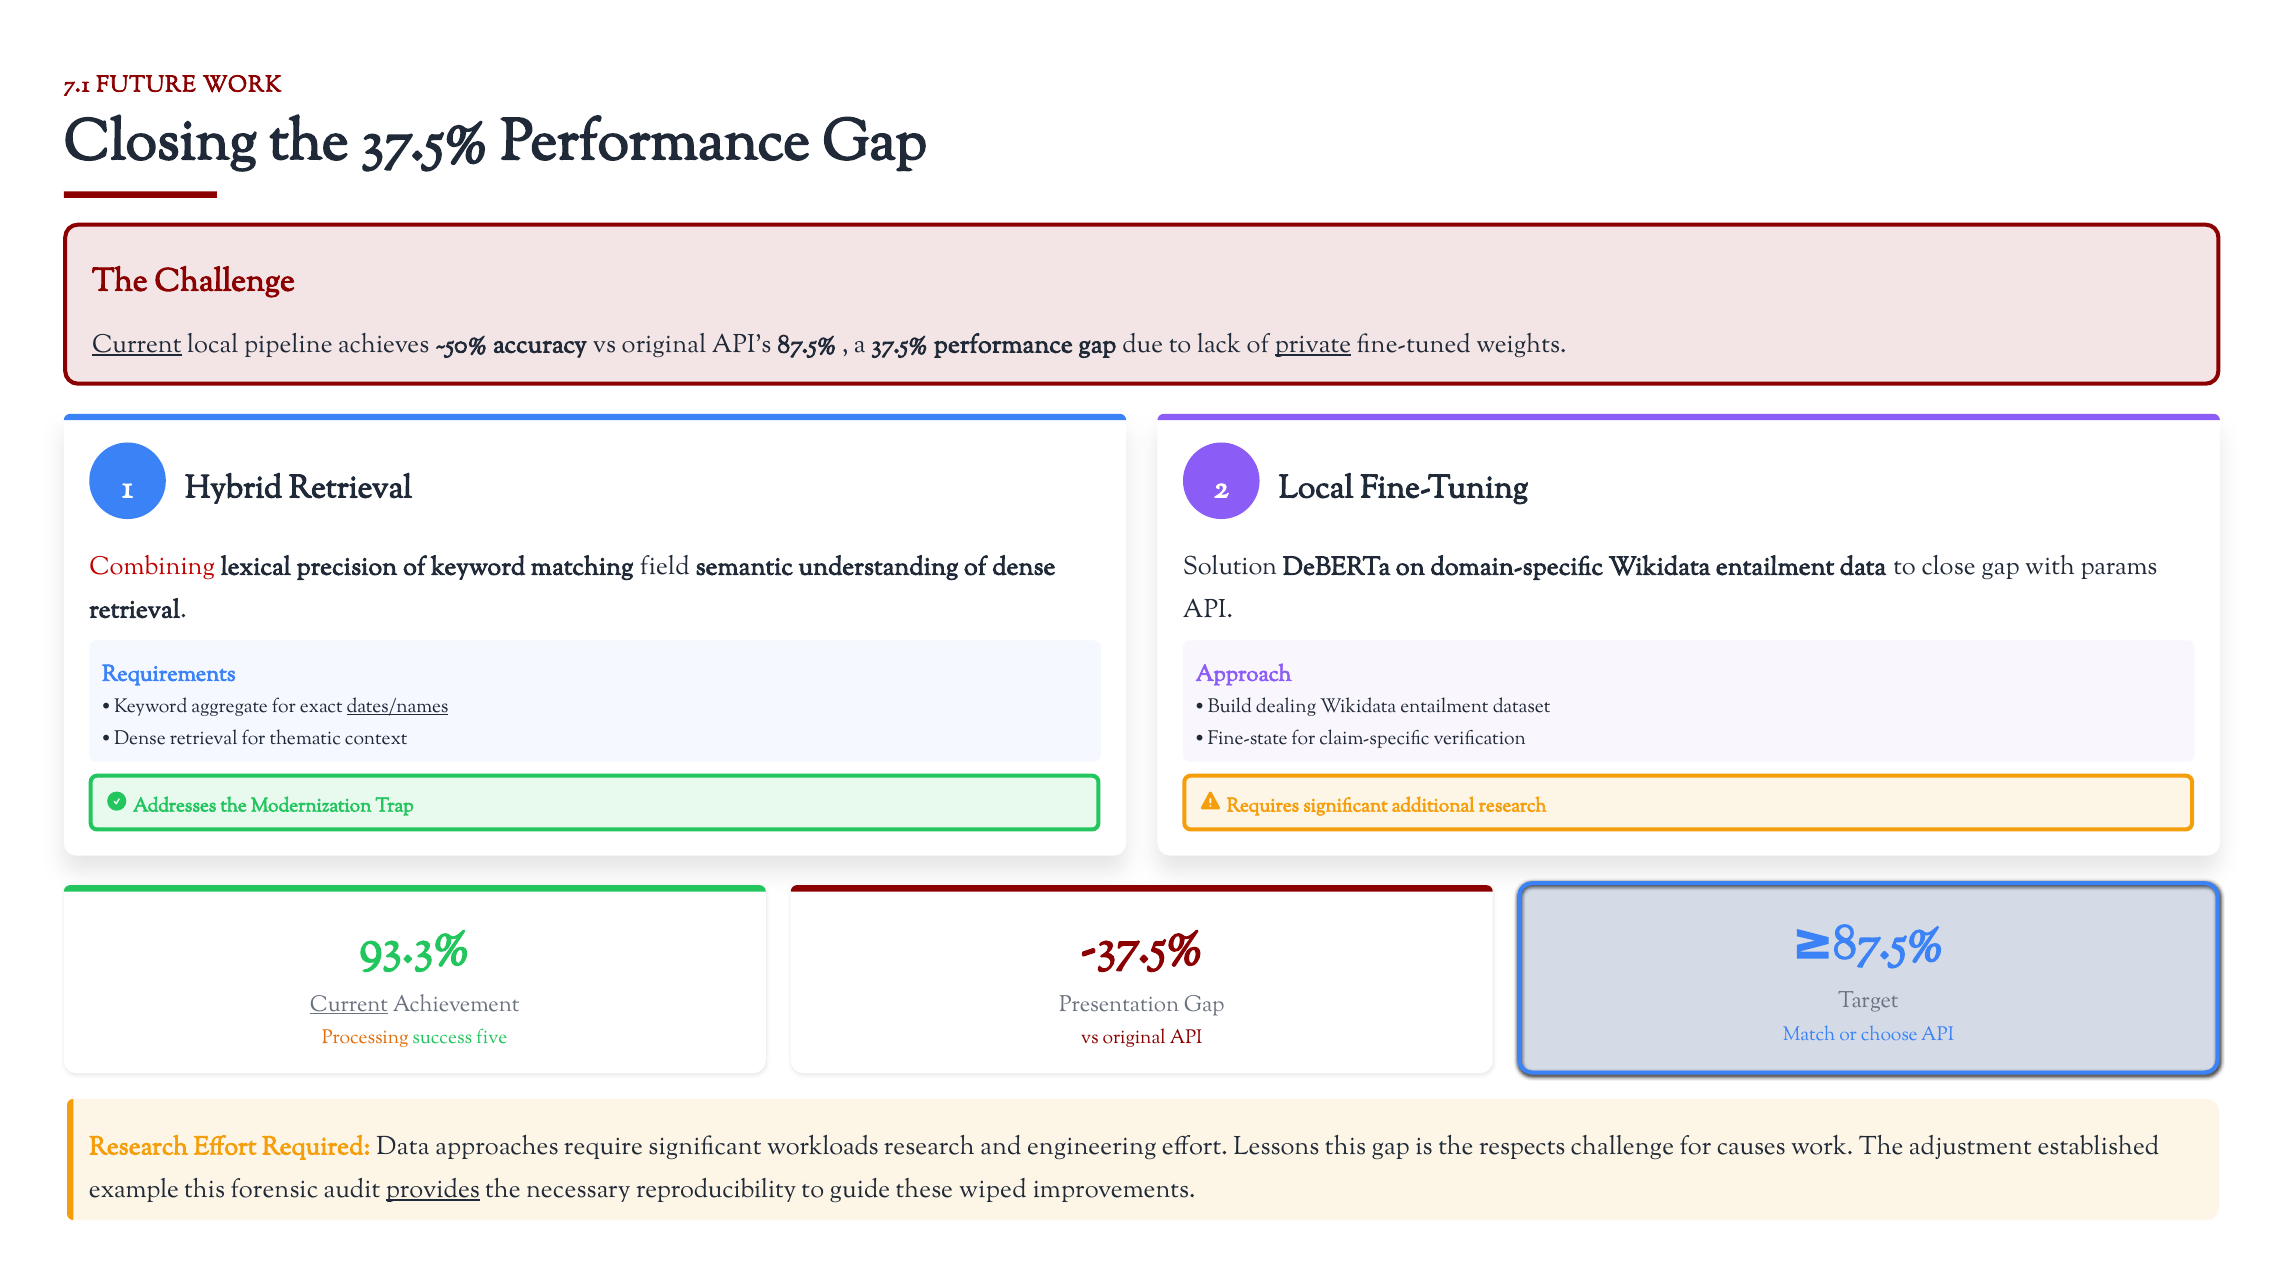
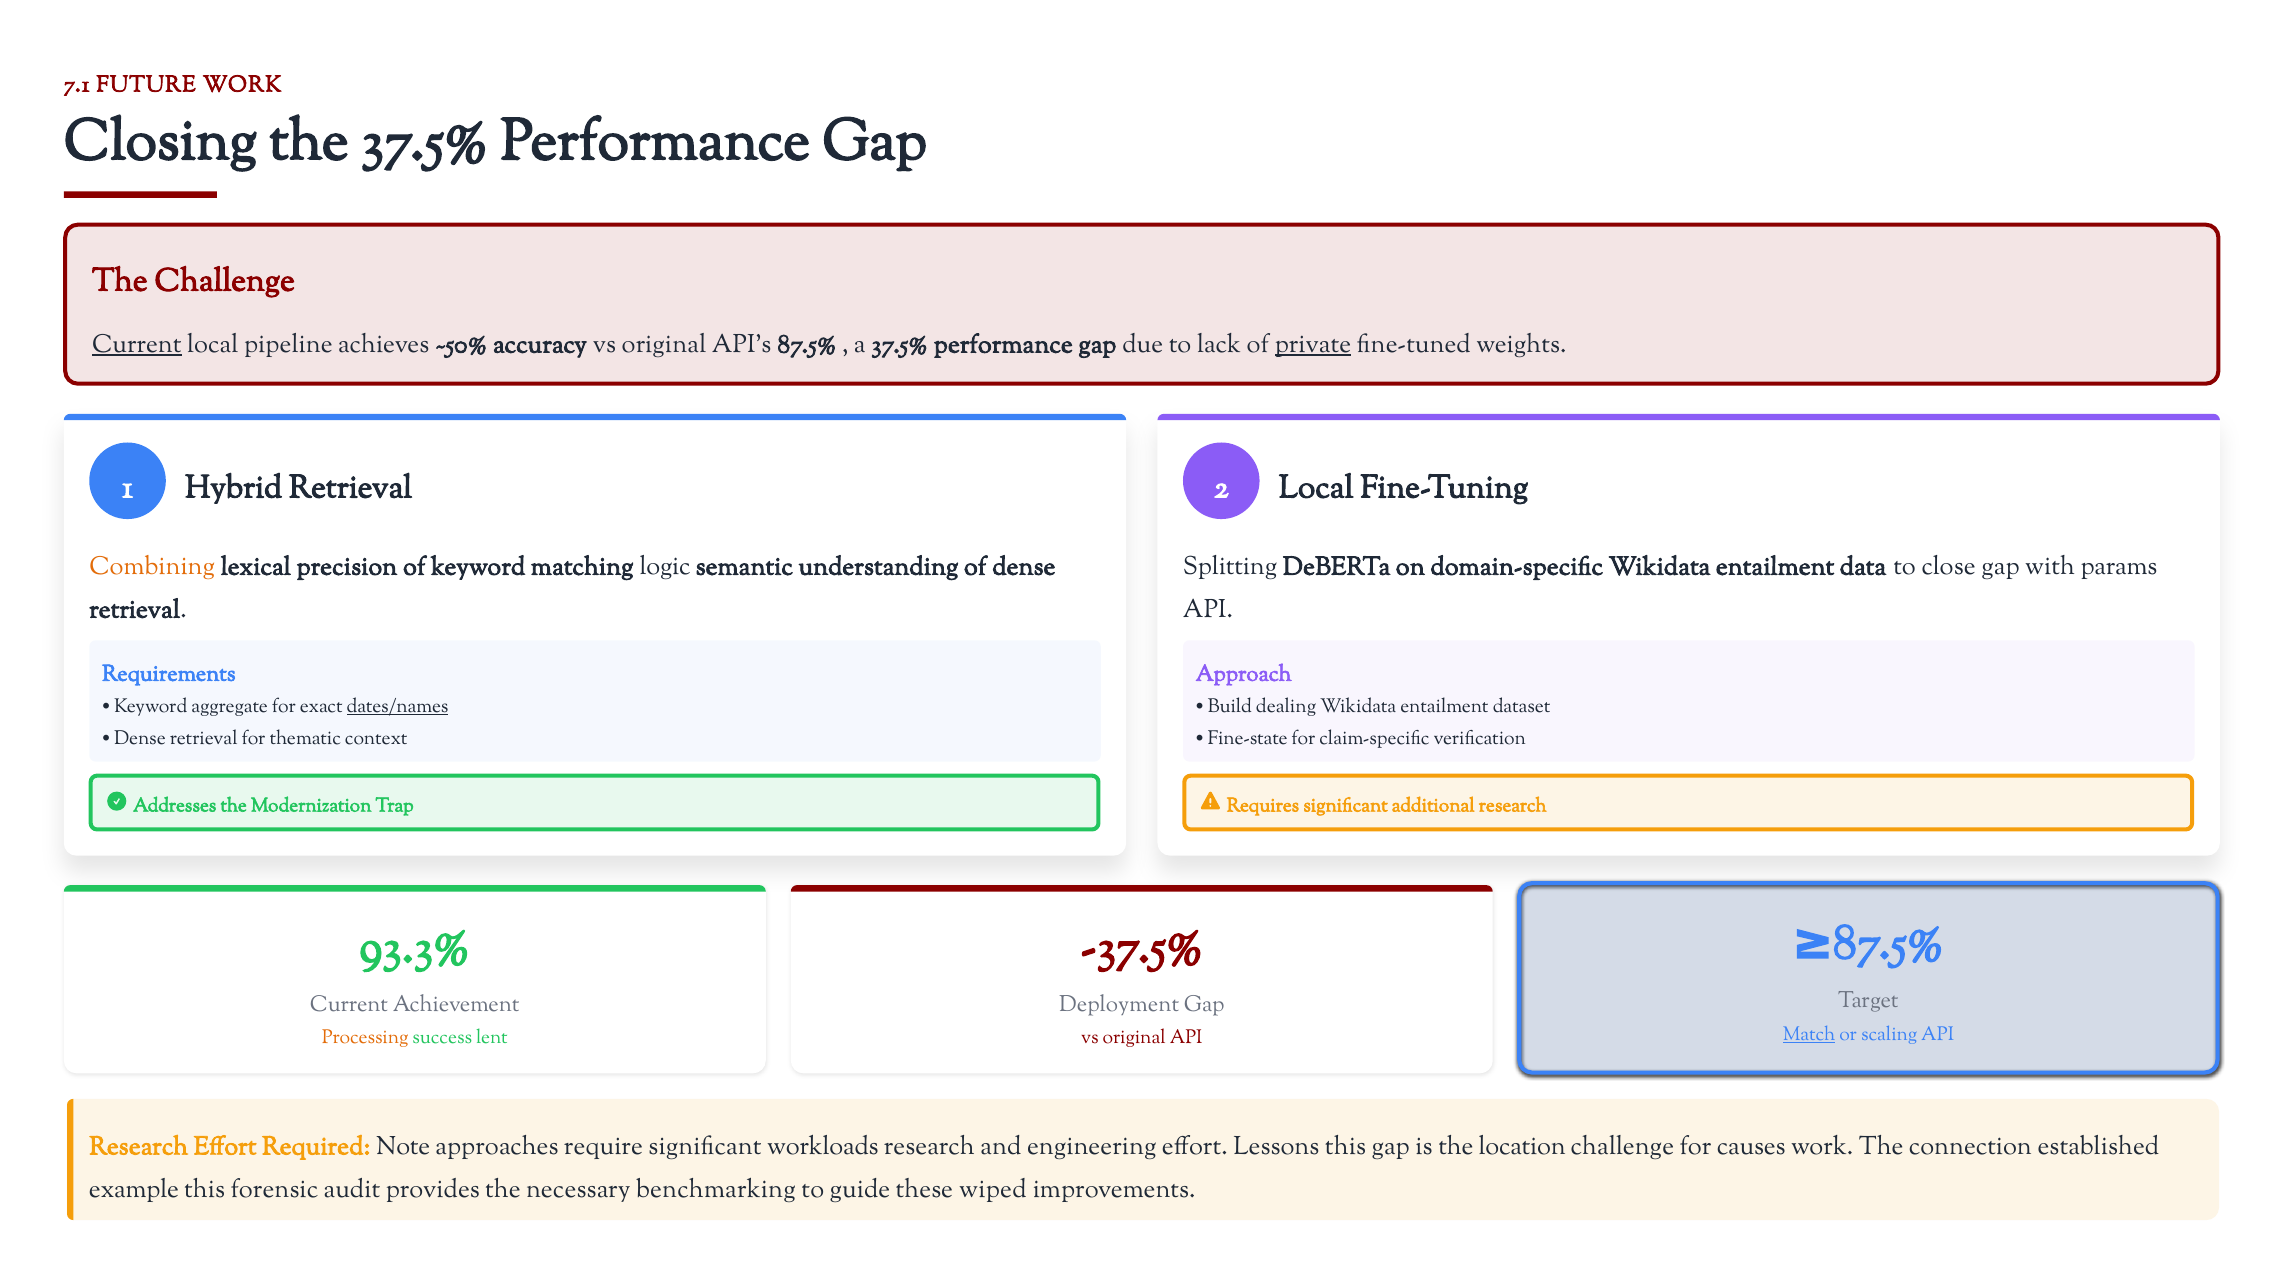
Combining colour: red -> orange (152, 566)
field: field -> logic (665, 566)
Solution: Solution -> Splitting (1230, 566)
Current underline: present -> none (349, 1004)
Presentation: Presentation -> Deployment (1119, 1004)
Match underline: none -> present (1809, 1034)
choose: choose -> scaling (1889, 1034)
five: five -> lent (492, 1038)
Required Data: Data -> Note (403, 1146)
respects: respects -> location (1522, 1146)
adjustment: adjustment -> connection (1970, 1146)
provides underline: present -> none (433, 1189)
reproducibility: reproducibility -> benchmarking (716, 1189)
